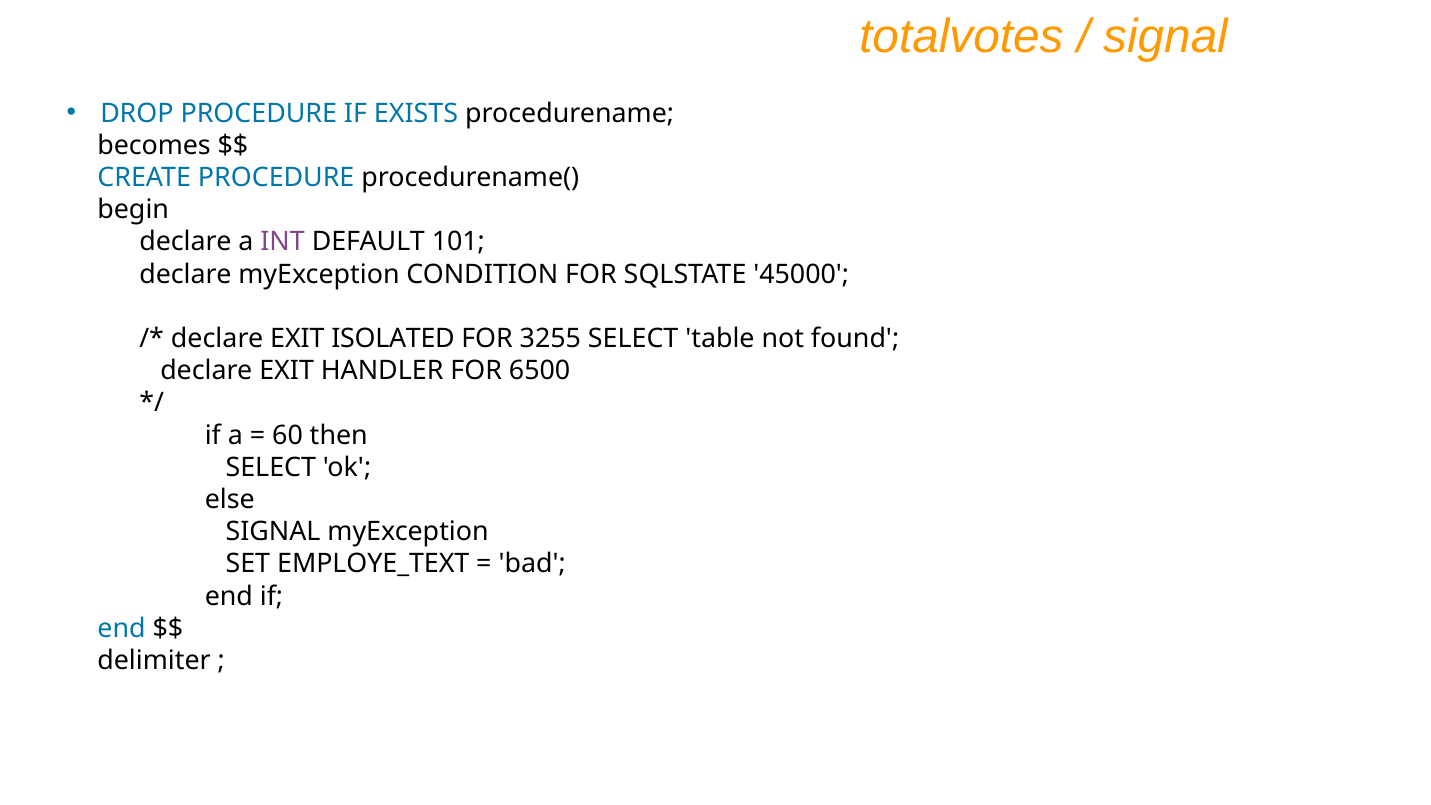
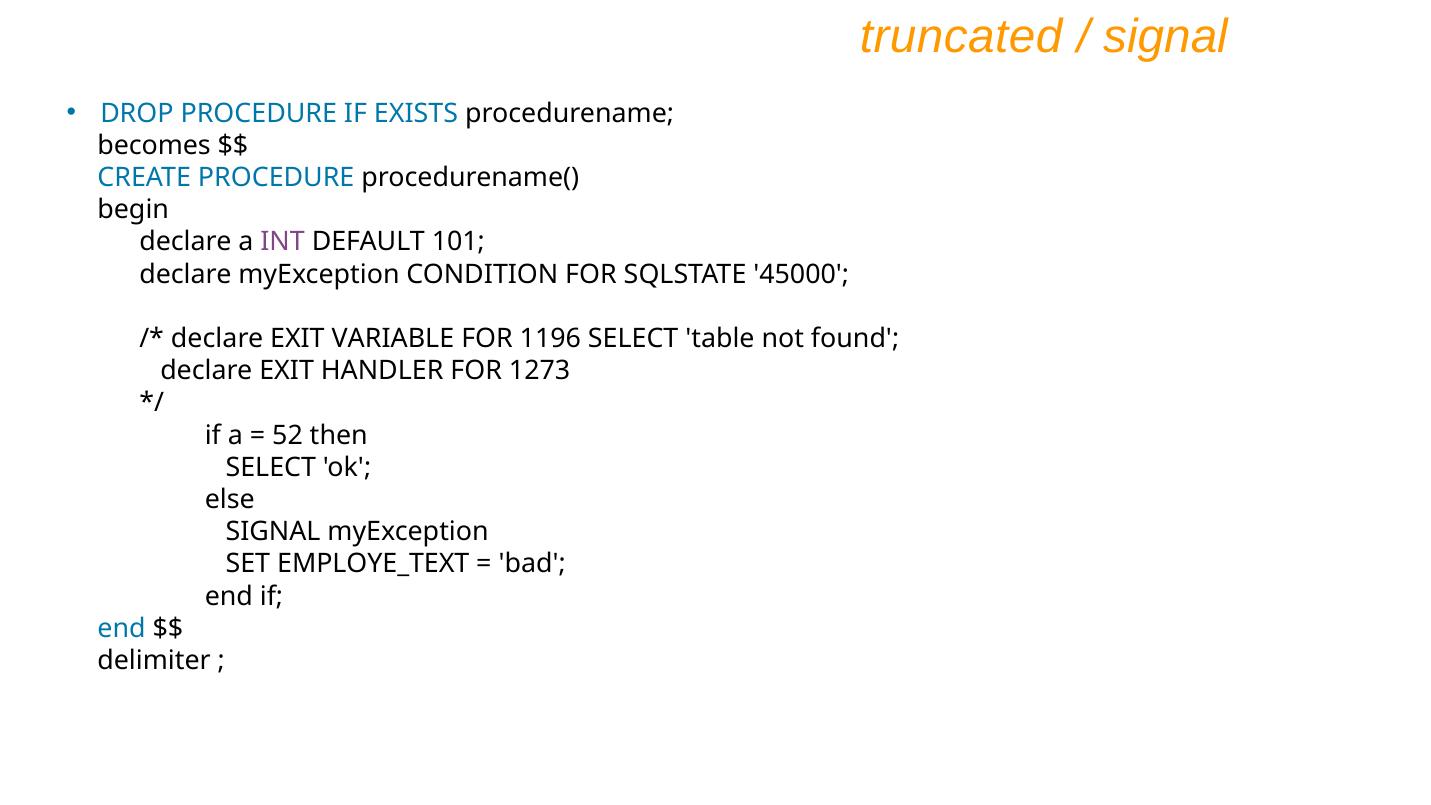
totalvotes: totalvotes -> truncated (961, 37)
ISOLATED: ISOLATED -> VARIABLE (393, 339)
3255: 3255 -> 1196 (550, 339)
6500: 6500 -> 1273 (540, 371)
60: 60 -> 52 (288, 435)
